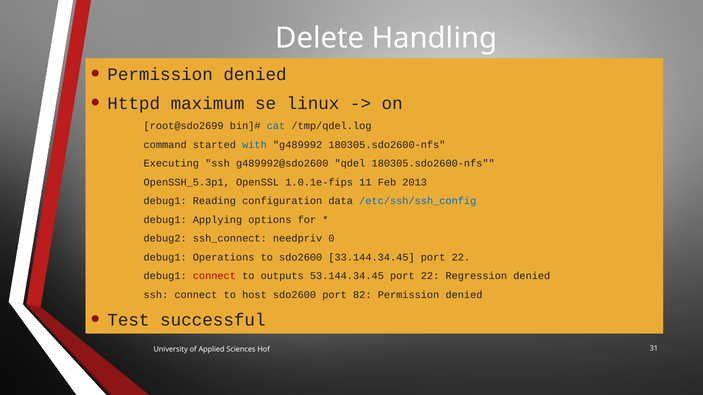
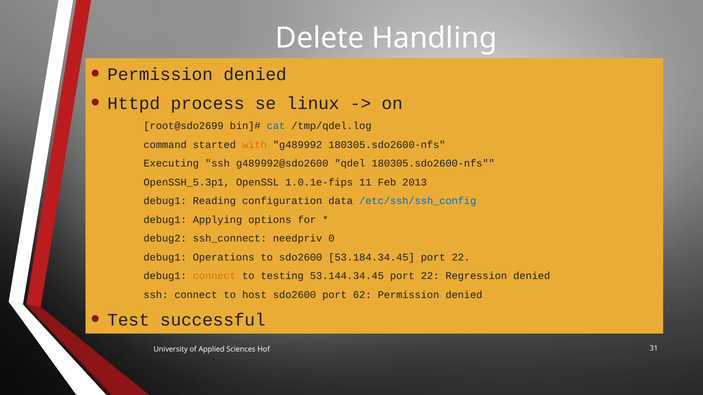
maximum: maximum -> process (208, 103)
with colour: blue -> orange (254, 145)
33.144.34.45: 33.144.34.45 -> 53.184.34.45 (372, 258)
connect colour: red -> orange (214, 276)
outputs: outputs -> testing (282, 276)
82: 82 -> 62 (362, 295)
